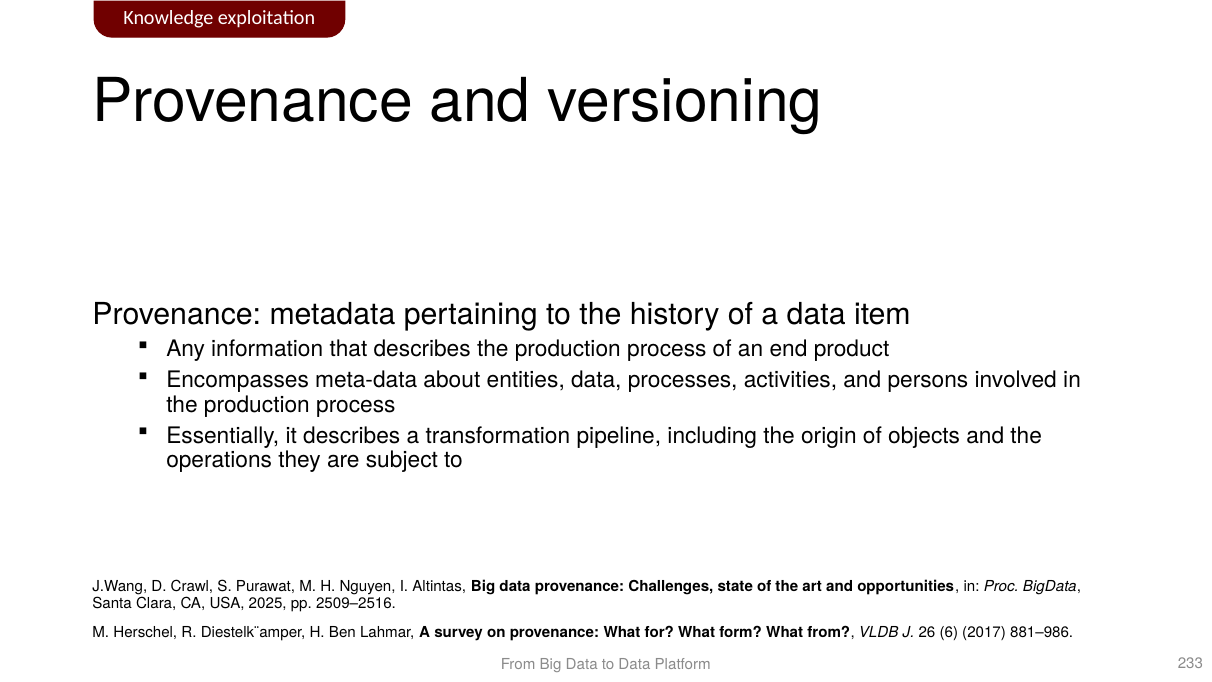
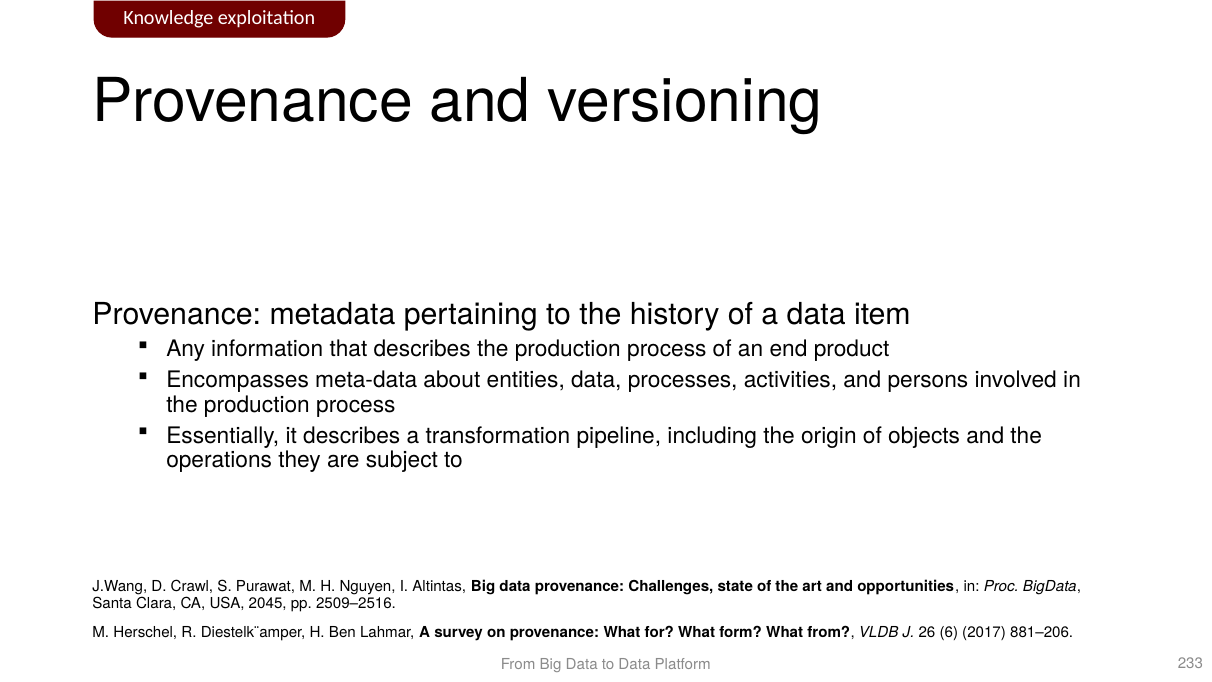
2025: 2025 -> 2045 (268, 603)
881–986: 881–986 -> 881–206 (1042, 632)
